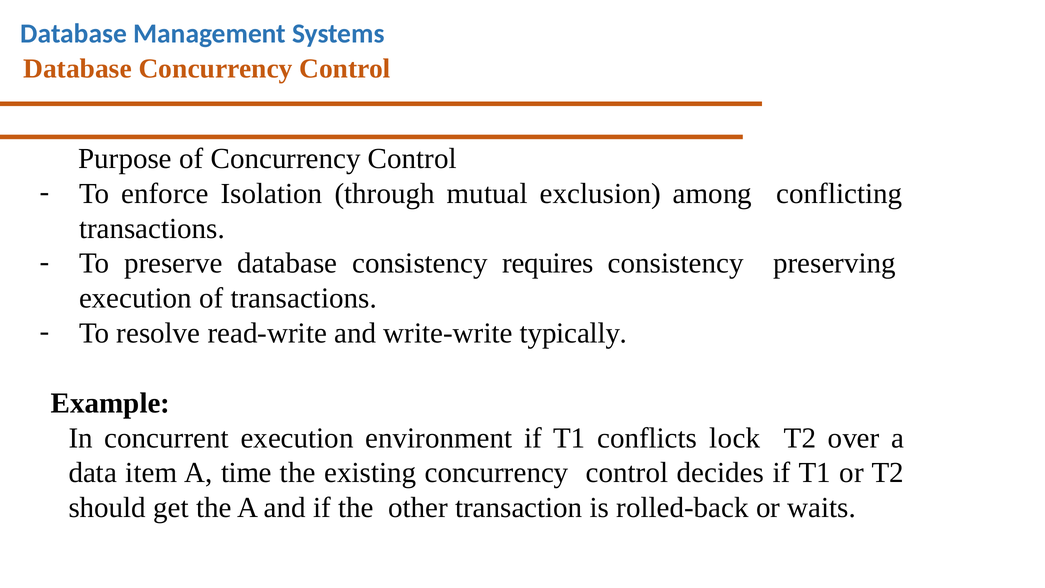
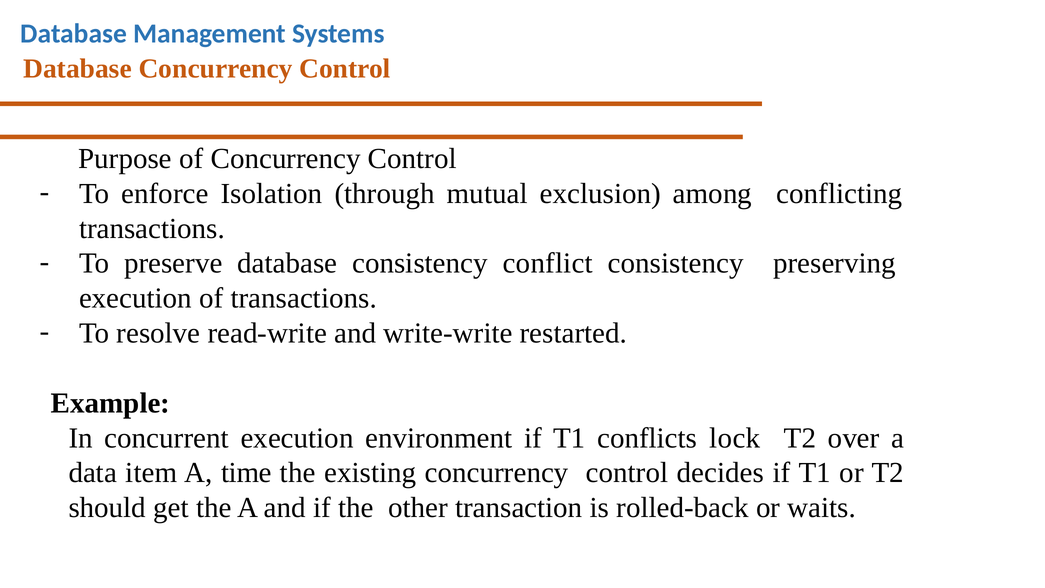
requires: requires -> conflict (548, 264)
typically: typically -> restarted (573, 333)
